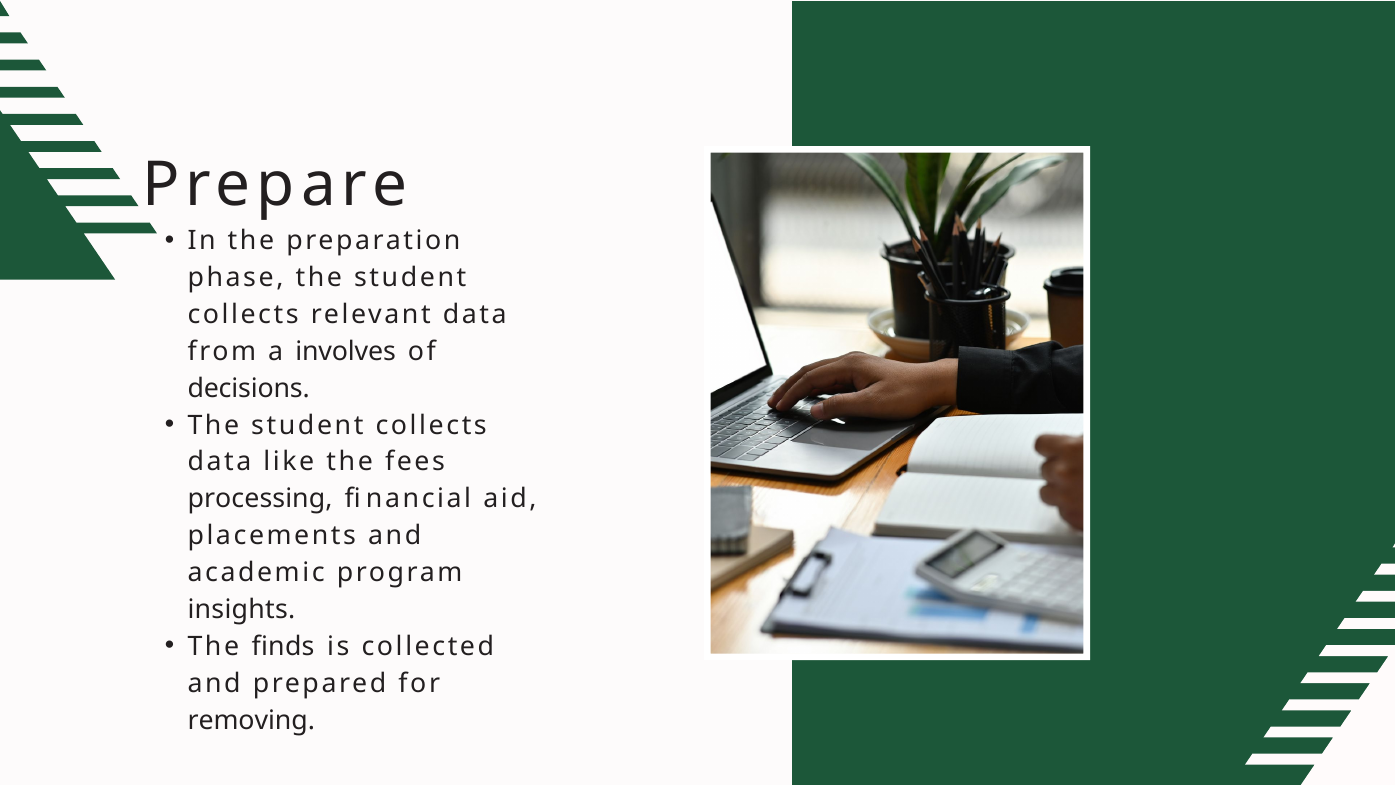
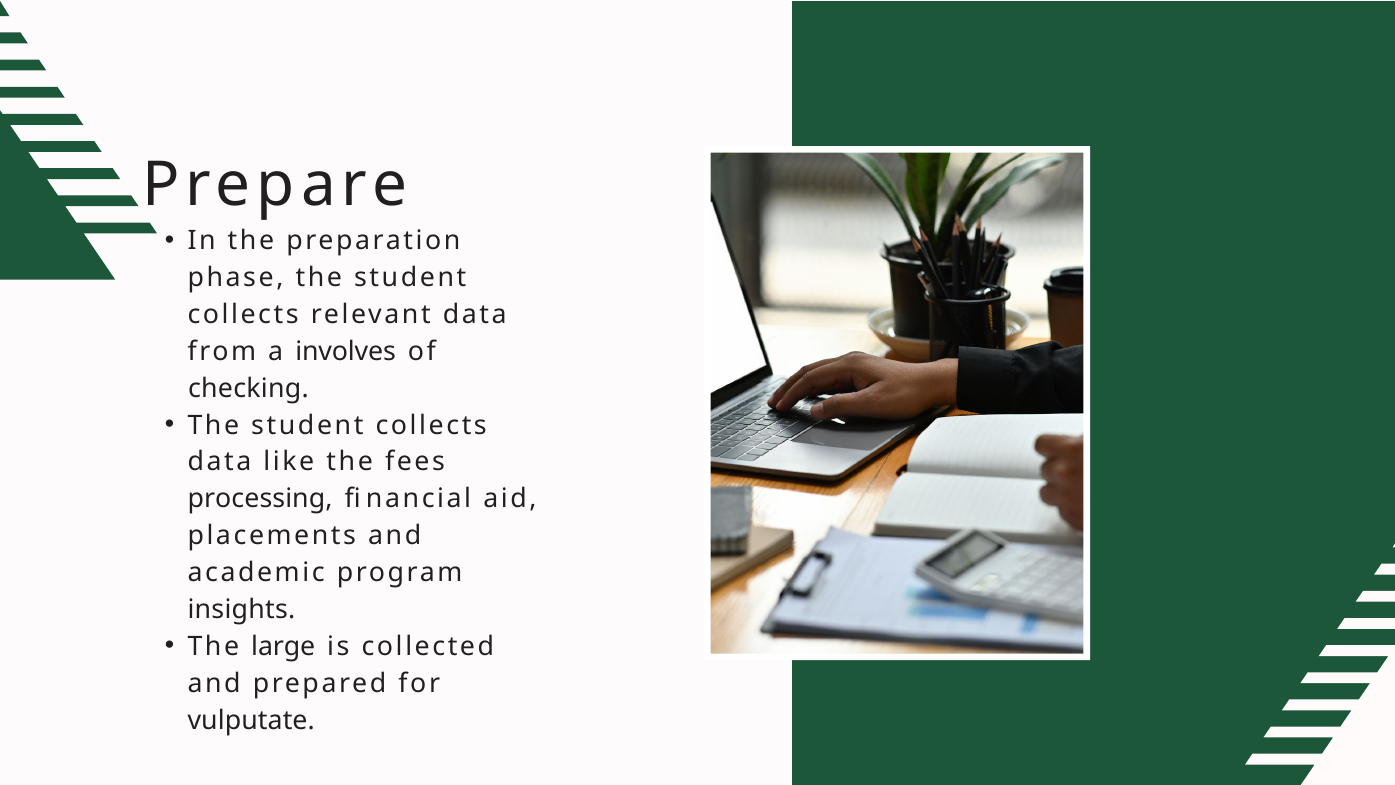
decisions: decisions -> checking (248, 388)
finds: finds -> large (283, 646)
removing: removing -> vulputate (251, 720)
